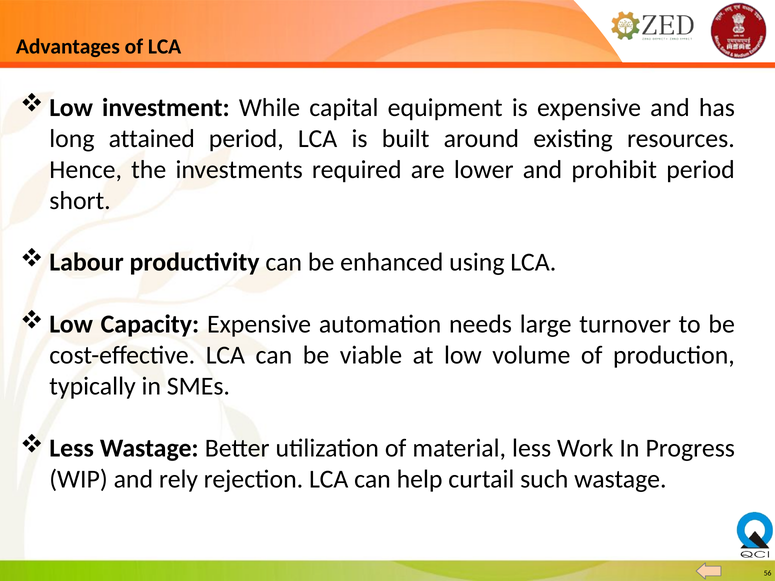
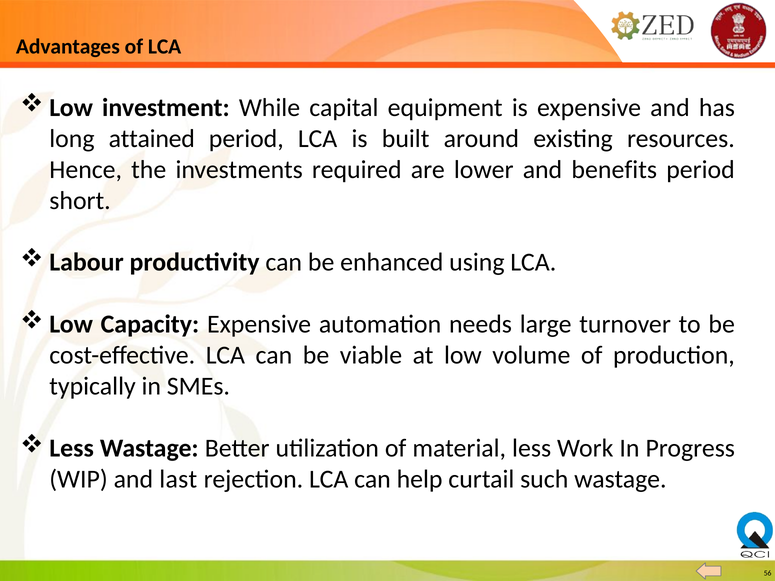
prohibit: prohibit -> benefits (614, 170)
rely: rely -> last (178, 480)
